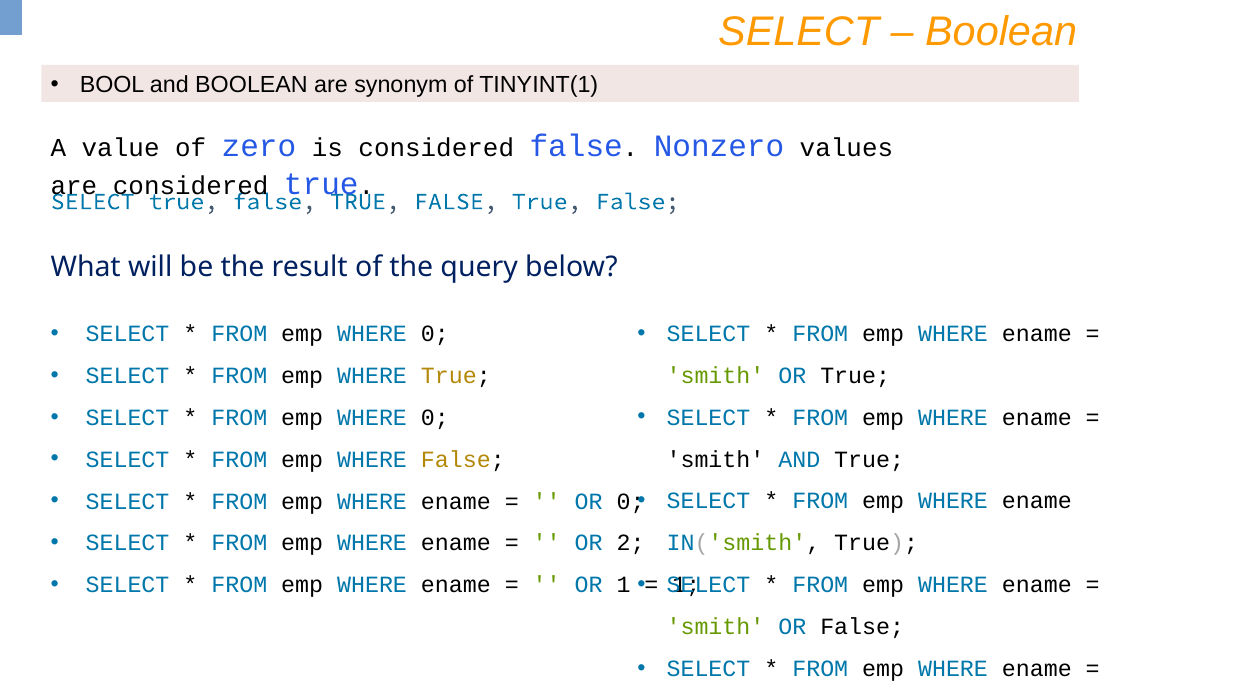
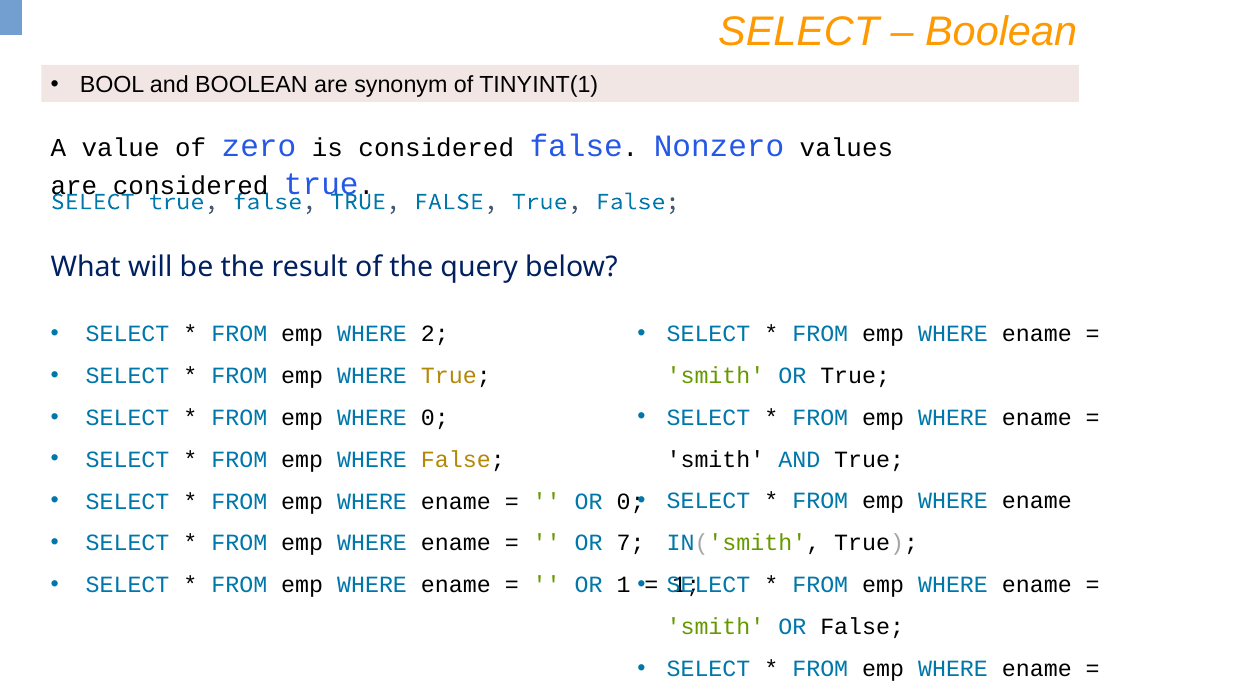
0: 0 -> 2 (435, 334)
2: 2 -> 7 (631, 544)
